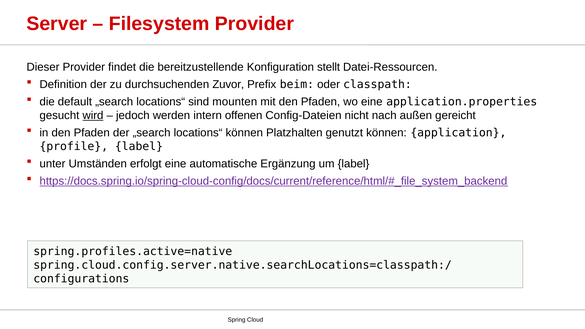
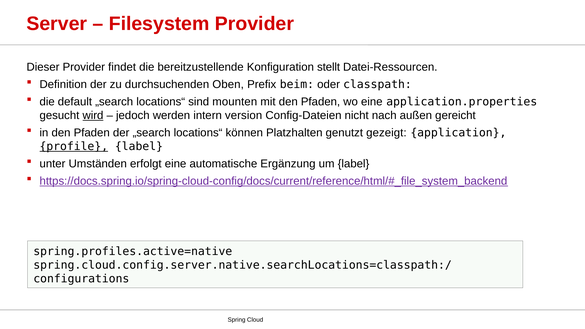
Zuvor: Zuvor -> Oben (228, 84)
offenen: offenen -> version (244, 115)
genutzt können: können -> gezeigt (386, 133)
profile underline: none -> present (74, 146)
